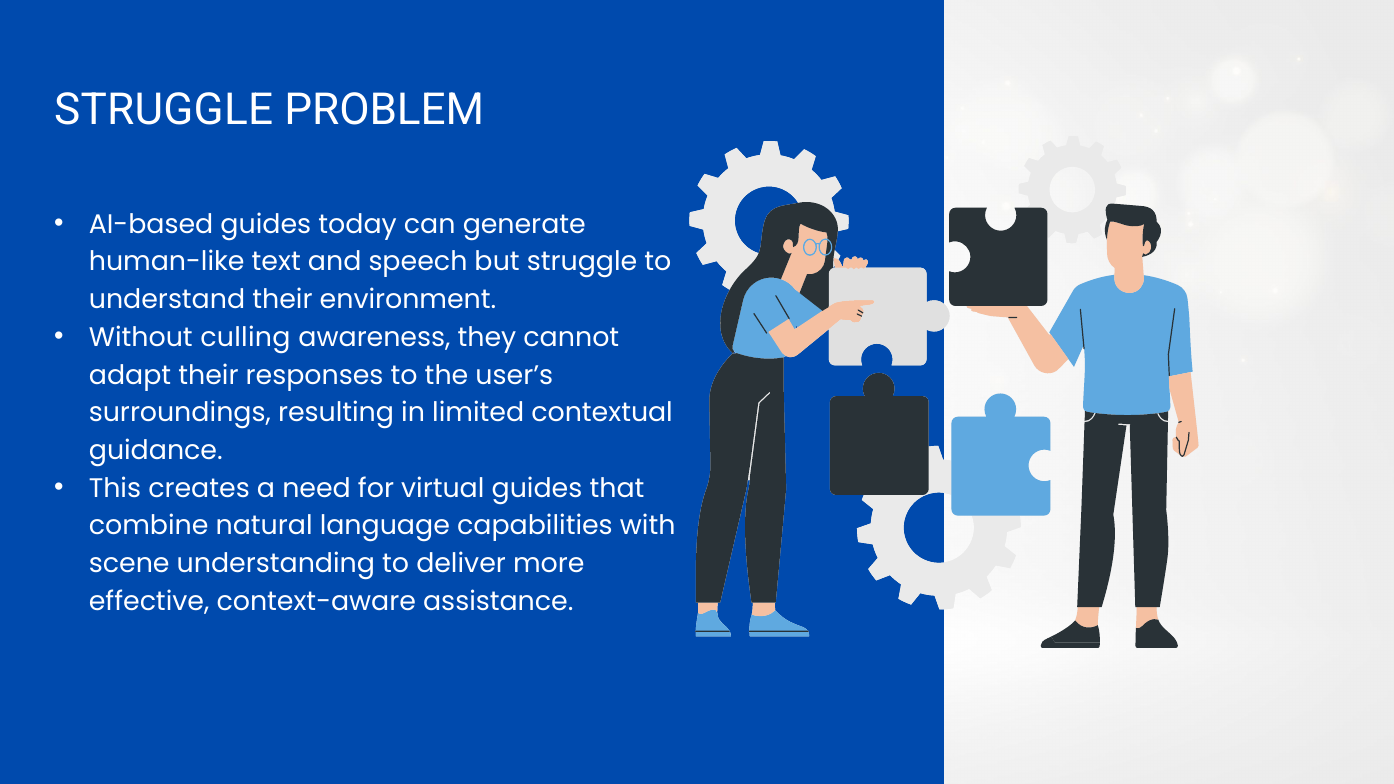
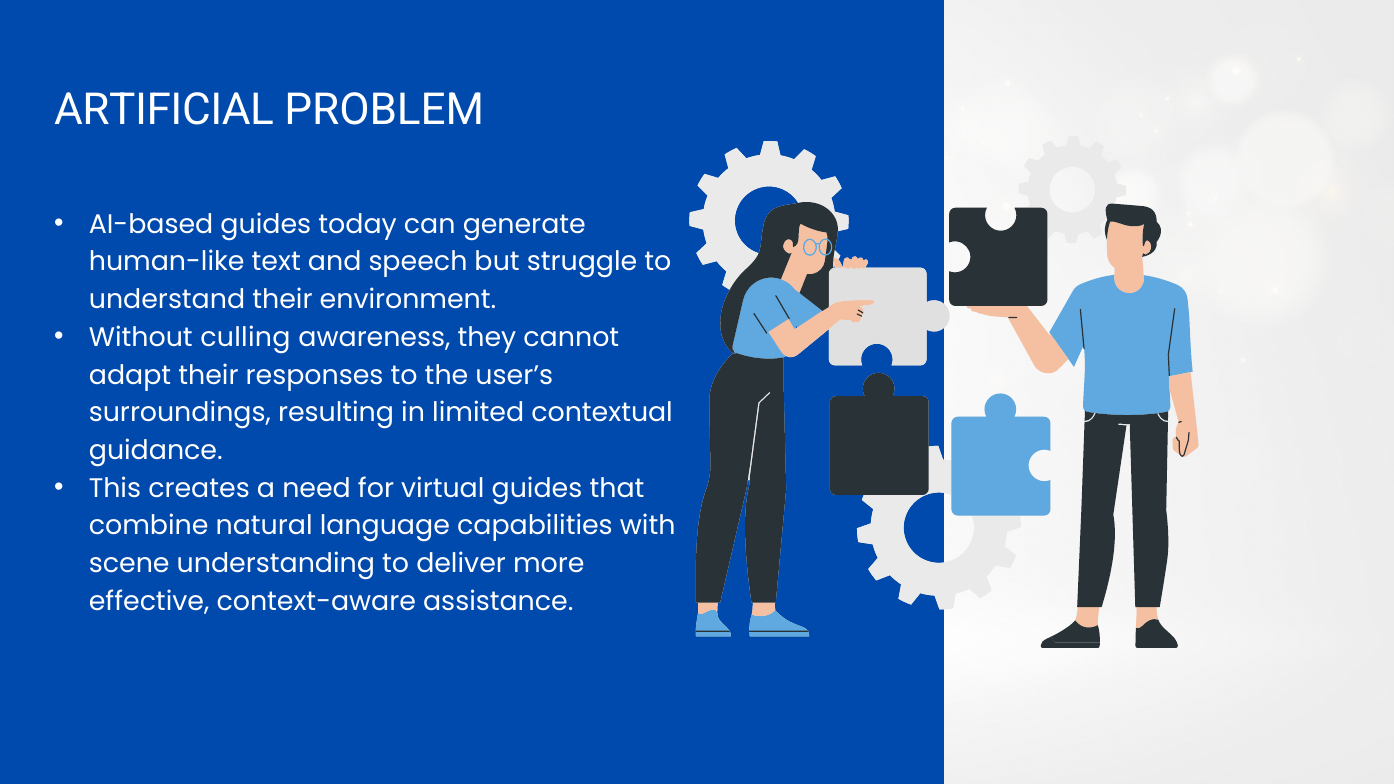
STRUGGLE: STRUGGLE -> ARTIFICIAL (164, 110)
